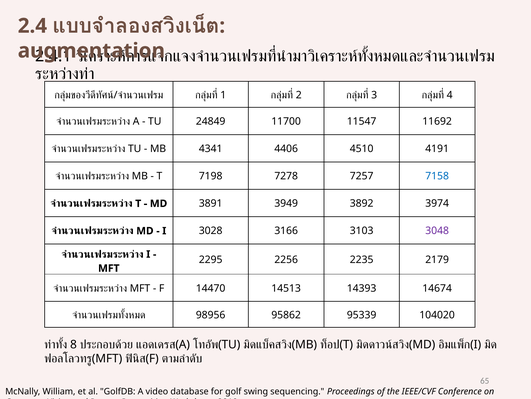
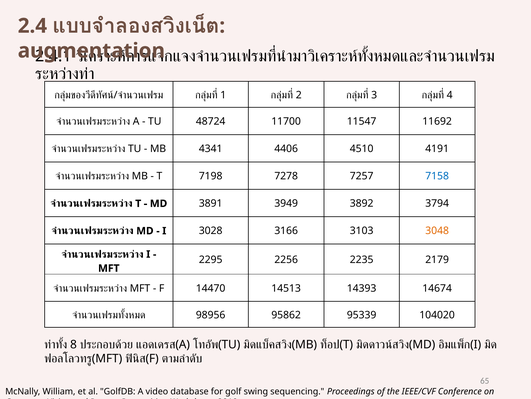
24849: 24849 -> 48724 (211, 121)
3974: 3974 -> 3794 (437, 203)
3048 colour: purple -> orange (437, 230)
